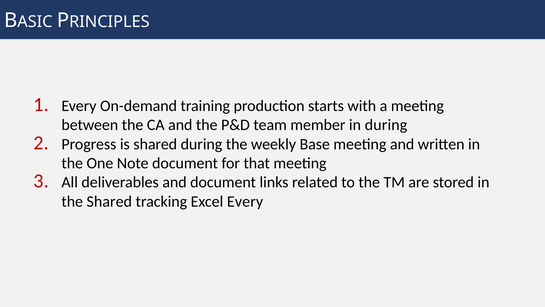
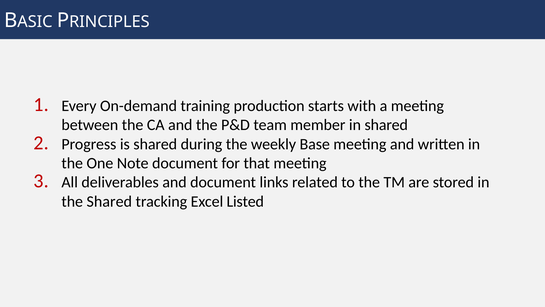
in during: during -> shared (386, 125)
Excel Every: Every -> Listed (245, 201)
